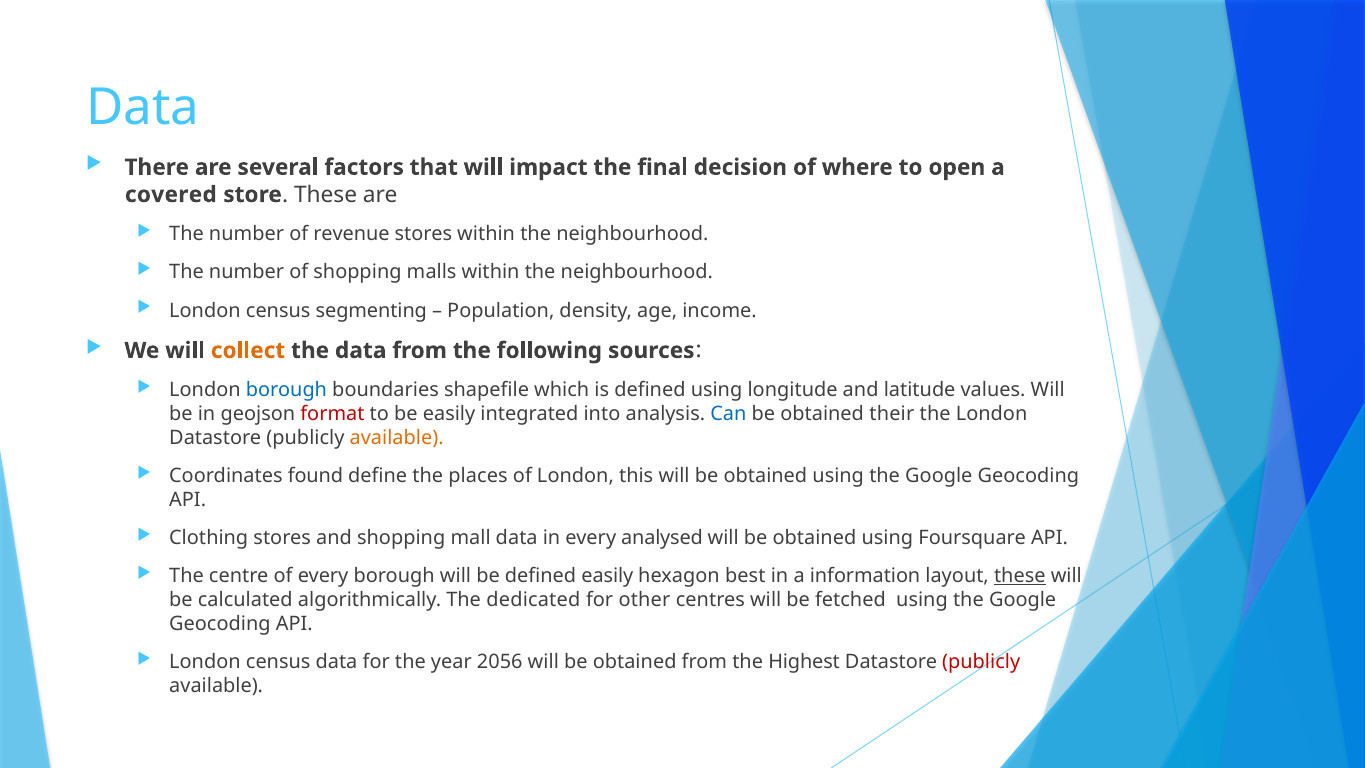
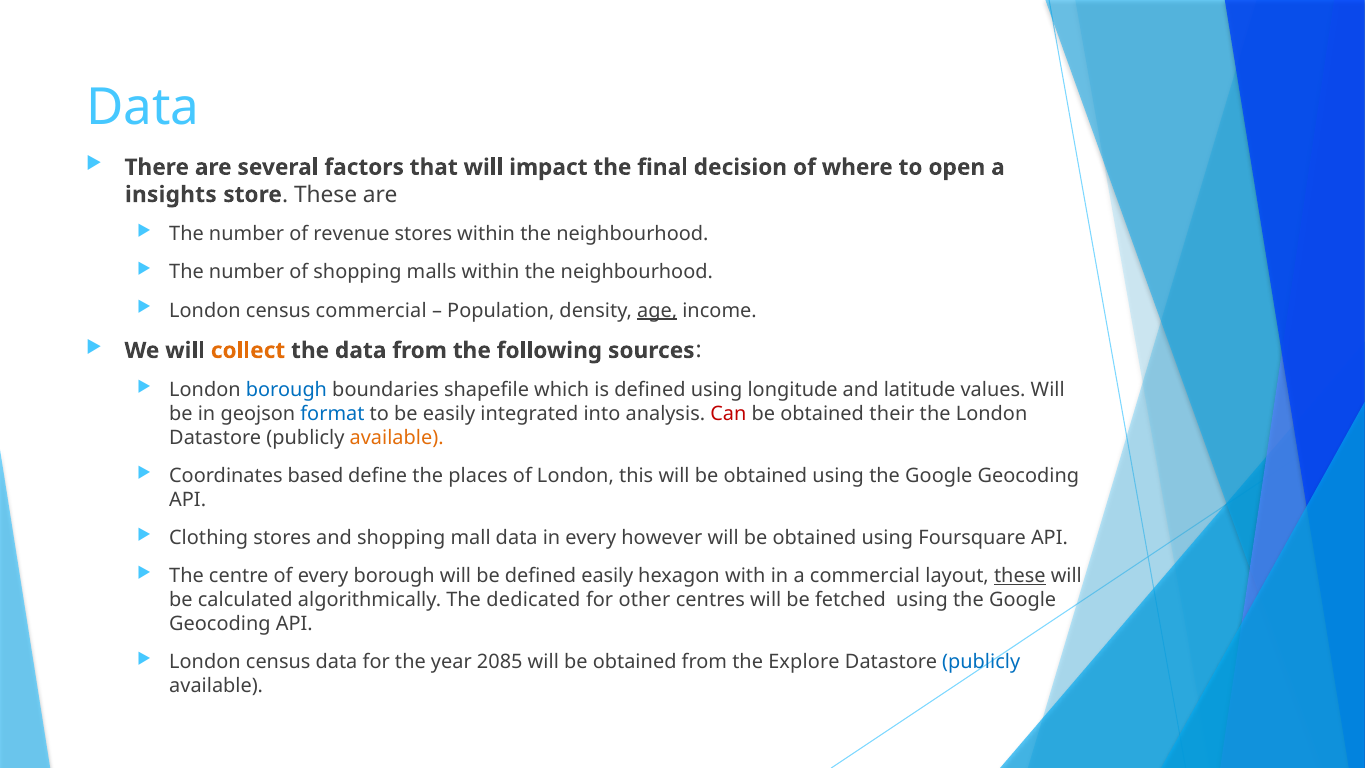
covered: covered -> insights (171, 195)
census segmenting: segmenting -> commercial (371, 310)
age underline: none -> present (657, 310)
format colour: red -> blue (332, 414)
Can colour: blue -> red (728, 414)
found: found -> based (315, 476)
analysed: analysed -> however (662, 538)
best: best -> with (745, 576)
a information: information -> commercial (865, 576)
2056: 2056 -> 2085 (500, 662)
Highest: Highest -> Explore (804, 662)
publicly colour: red -> blue (981, 662)
